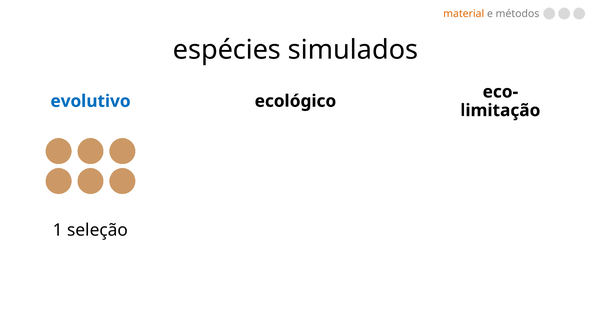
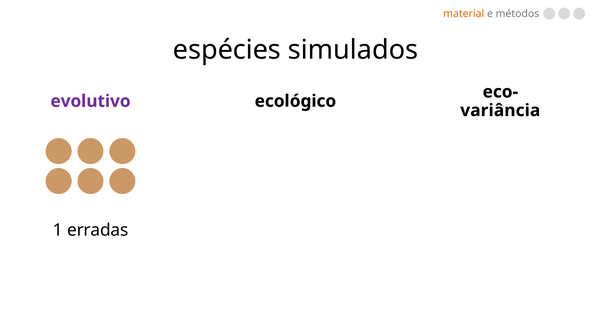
evolutivo colour: blue -> purple (91, 101)
limitação: limitação -> variância (500, 110)
seleção: seleção -> erradas (98, 230)
